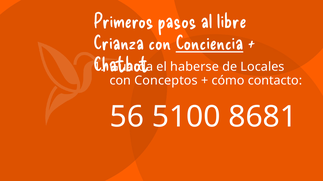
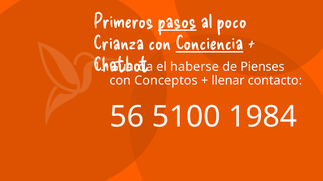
pasos underline: none -> present (177, 22)
libre: libre -> poco (232, 22)
Locales: Locales -> Pienses (263, 67)
cómo: cómo -> llenar (228, 81)
8681: 8681 -> 1984 (263, 117)
